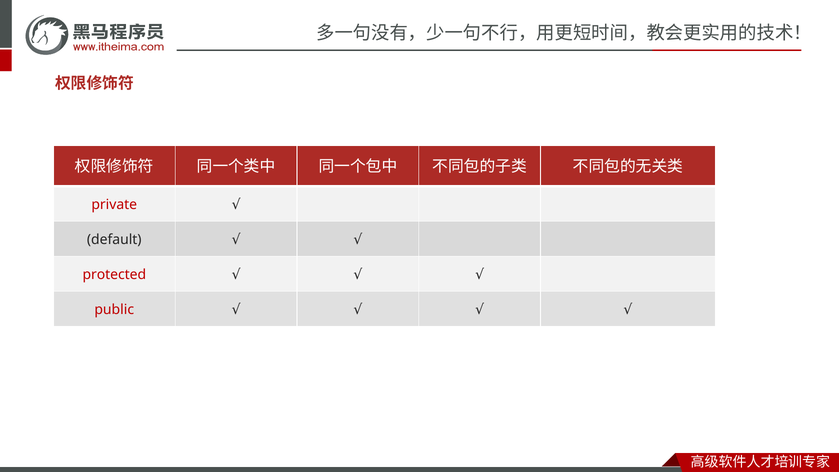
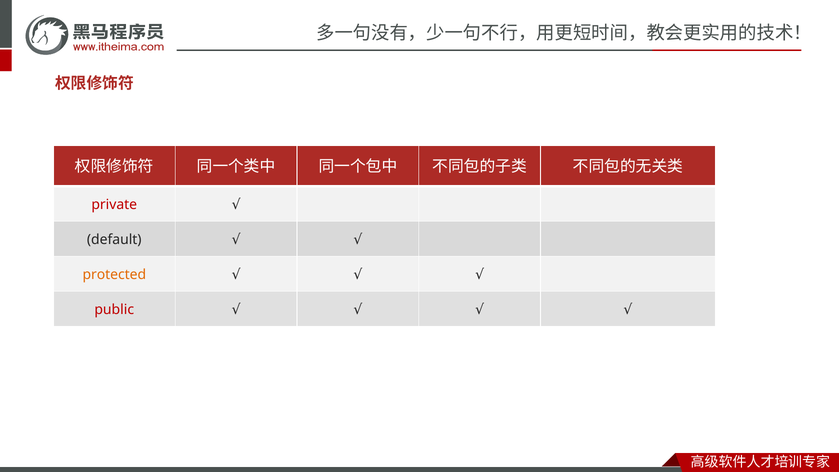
protected colour: red -> orange (114, 275)
